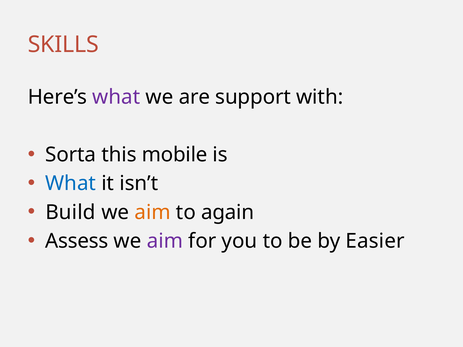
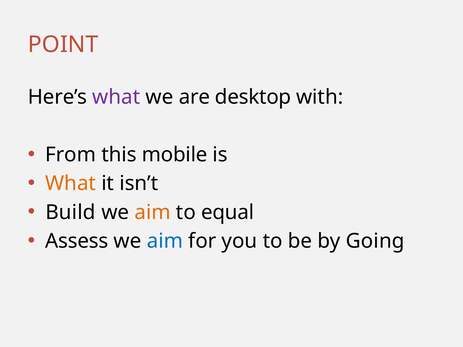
SKILLS: SKILLS -> POINT (63, 44)
support: support -> desktop (253, 97)
Sorta: Sorta -> From (71, 155)
What colour: blue -> orange (71, 184)
again: again -> equal (228, 212)
aim colour: purple -> blue (165, 241)
Easier: Easier -> Going (375, 241)
